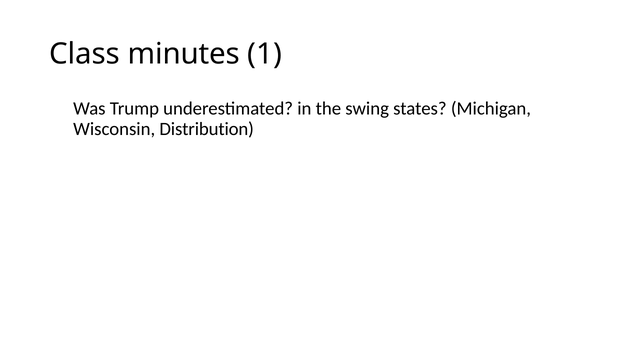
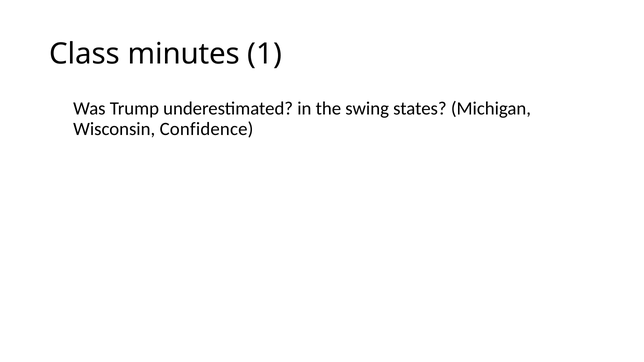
Distribution: Distribution -> Confidence (206, 129)
